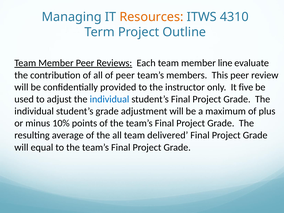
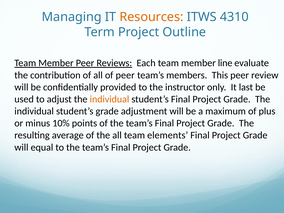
five: five -> last (246, 87)
individual colour: blue -> orange (109, 99)
delivered: delivered -> elements (168, 135)
